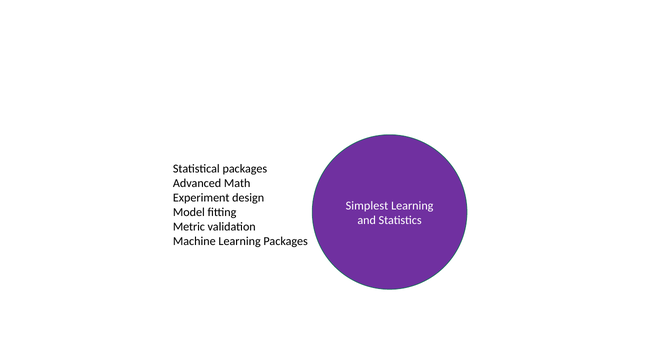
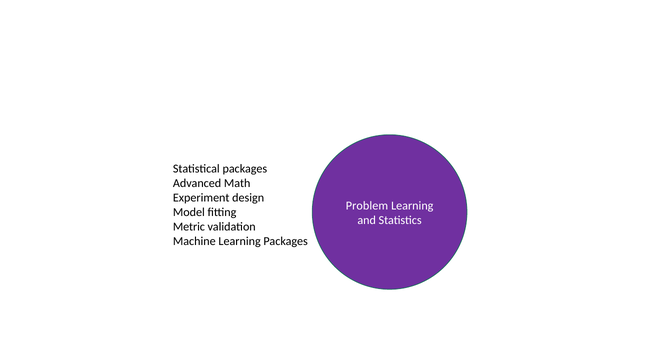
Simplest: Simplest -> Problem (367, 206)
